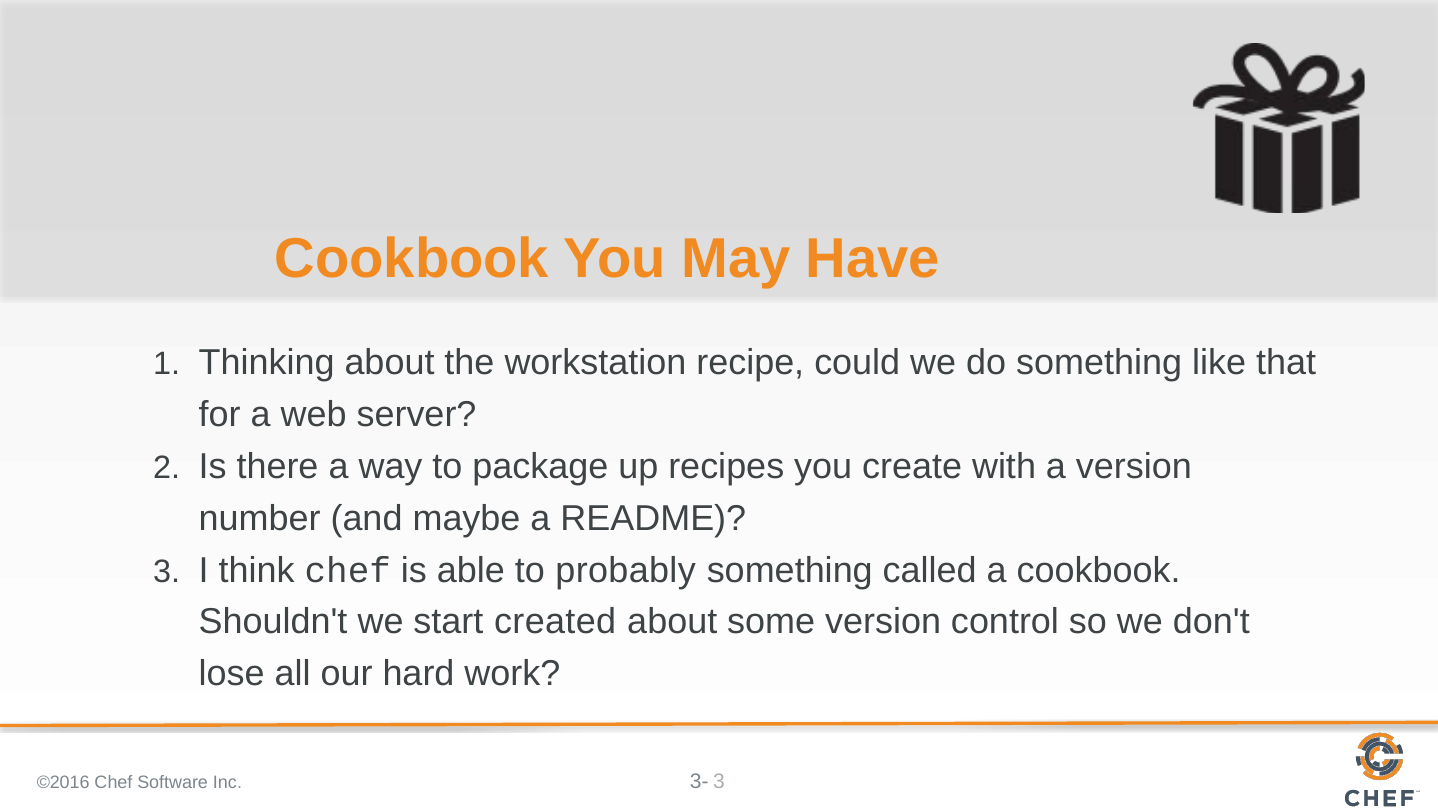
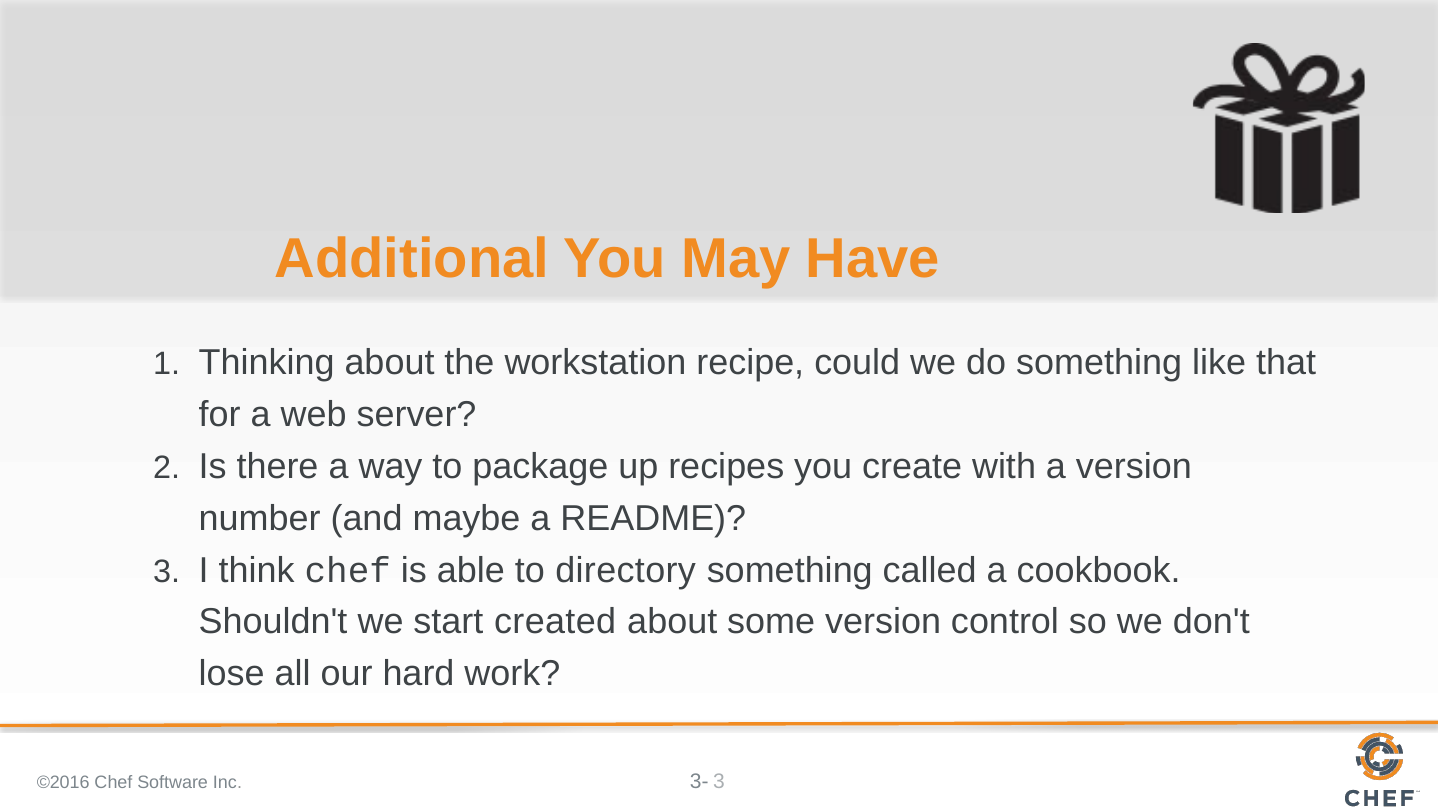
Cookbook: Cookbook -> Additional (412, 259)
probably: probably -> directory (626, 570)
